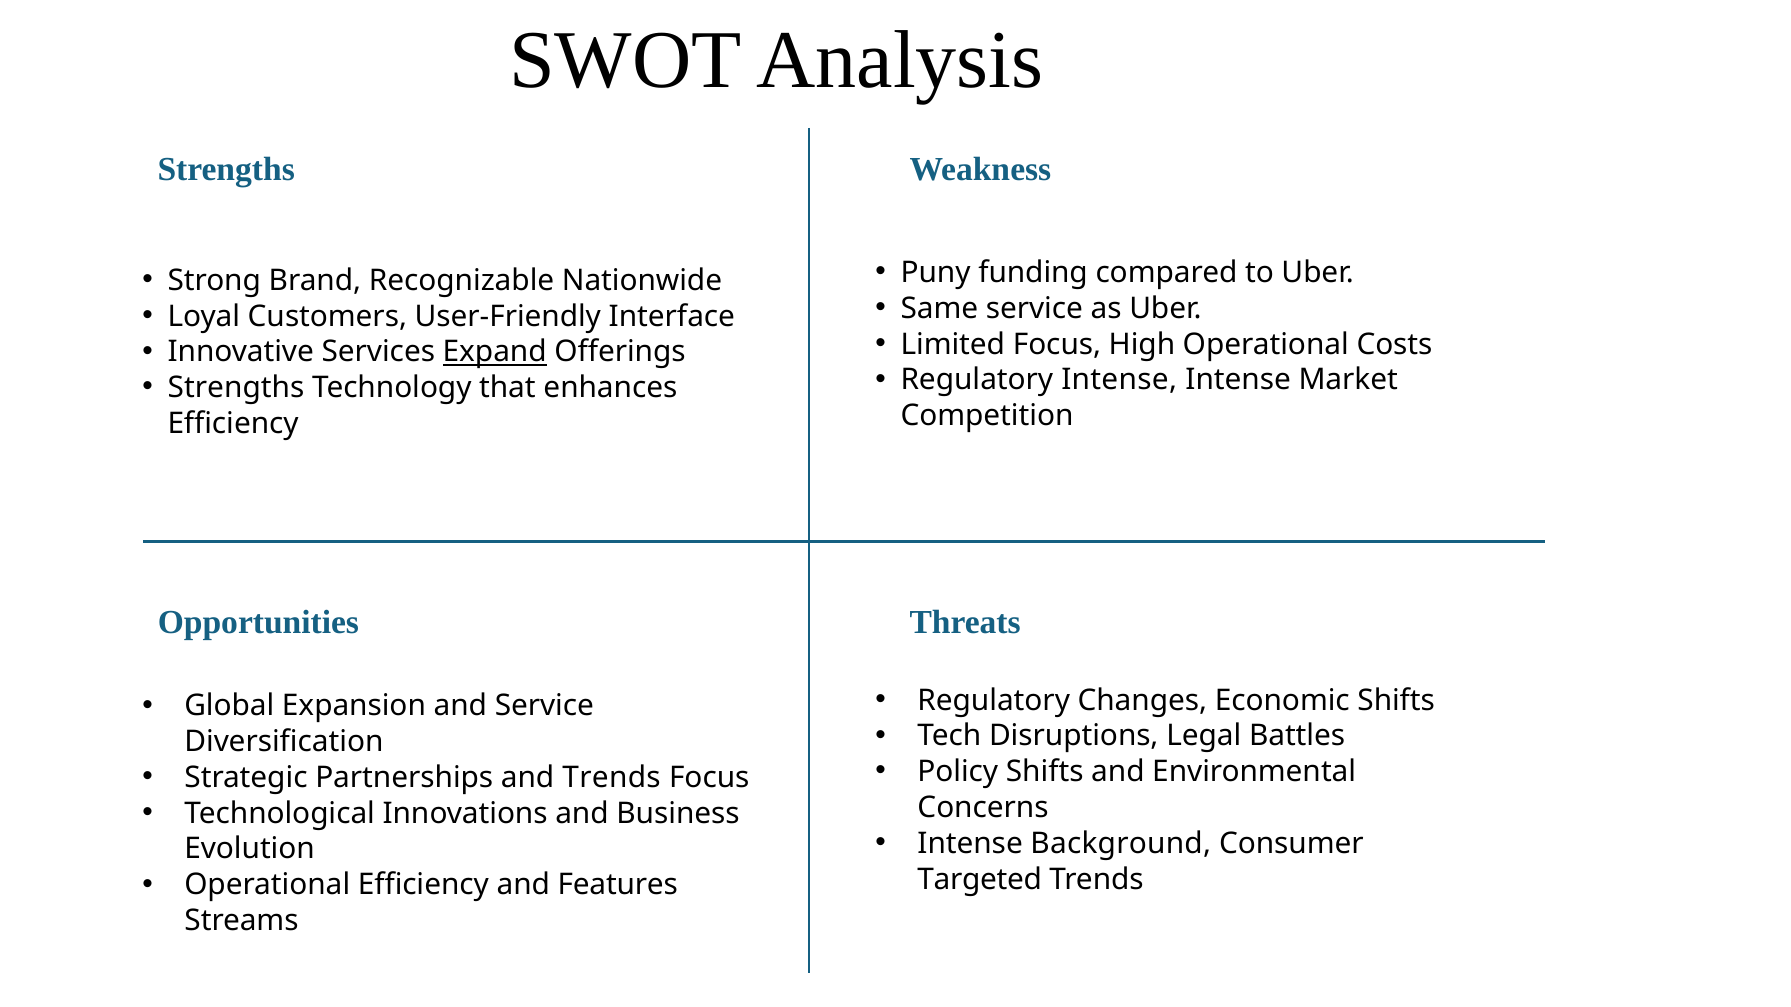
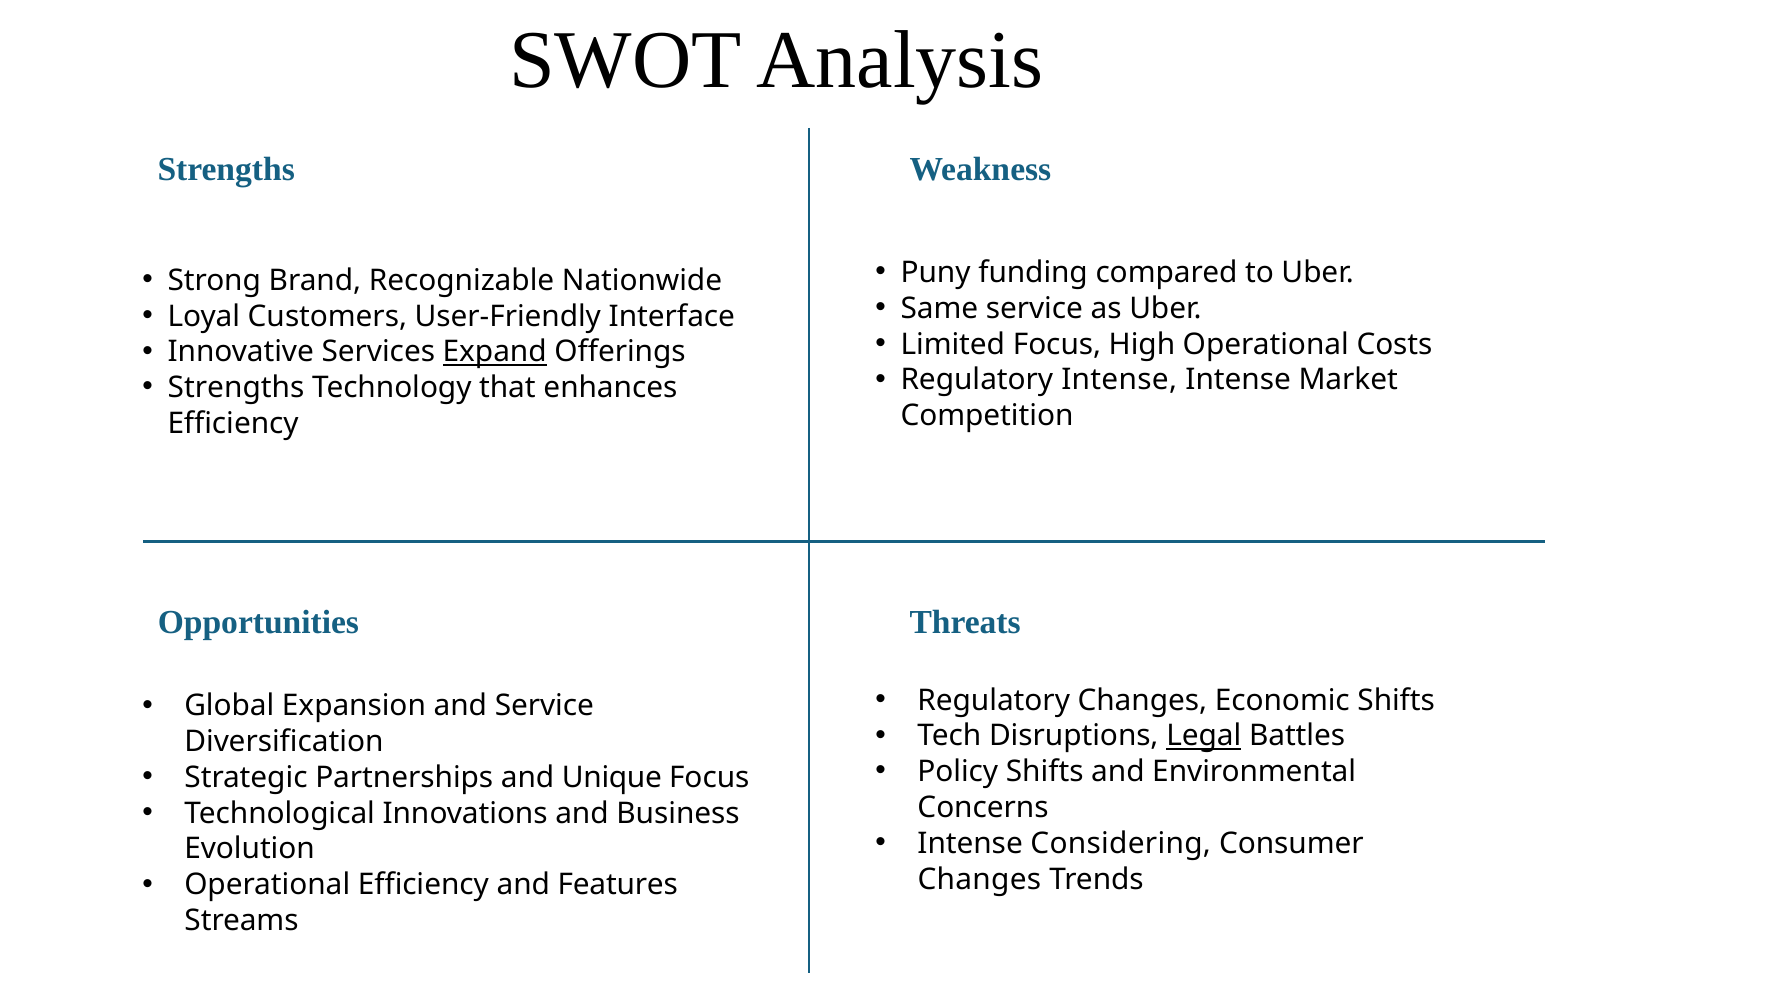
Legal underline: none -> present (1204, 736)
and Trends: Trends -> Unique (612, 778)
Background: Background -> Considering (1121, 844)
Targeted: Targeted -> Changes (979, 880)
